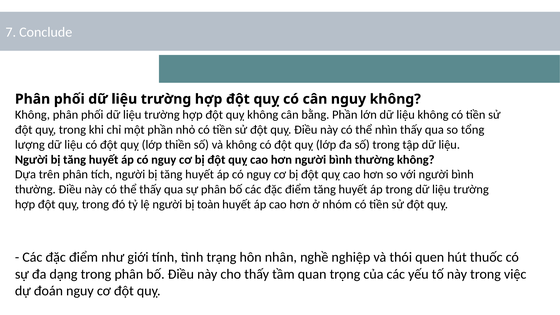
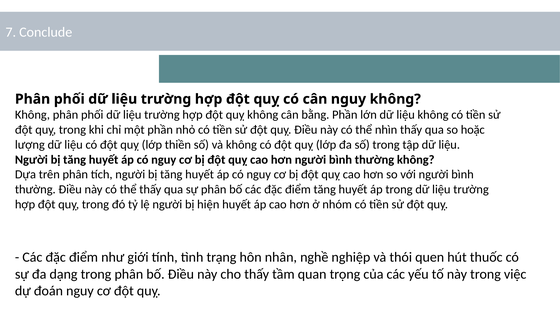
tổng: tổng -> hoặc (473, 130)
toàn: toàn -> hiện (208, 204)
